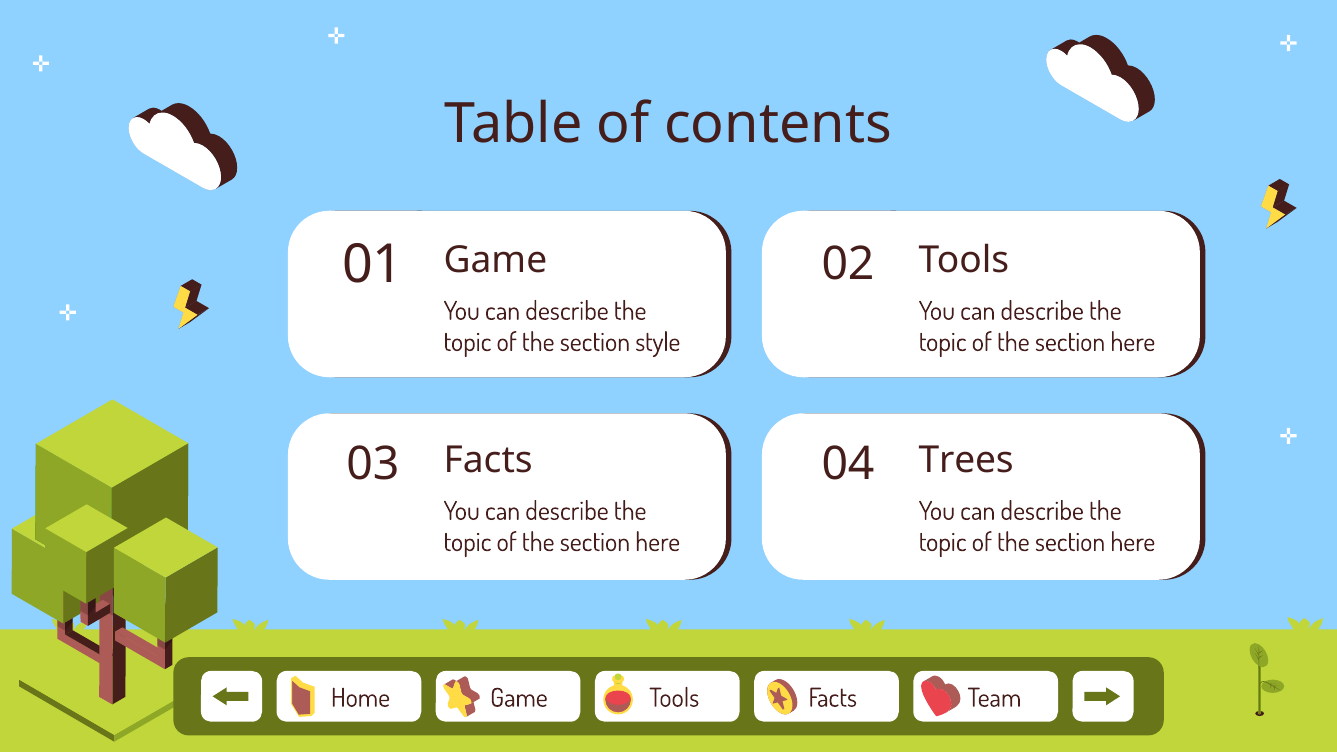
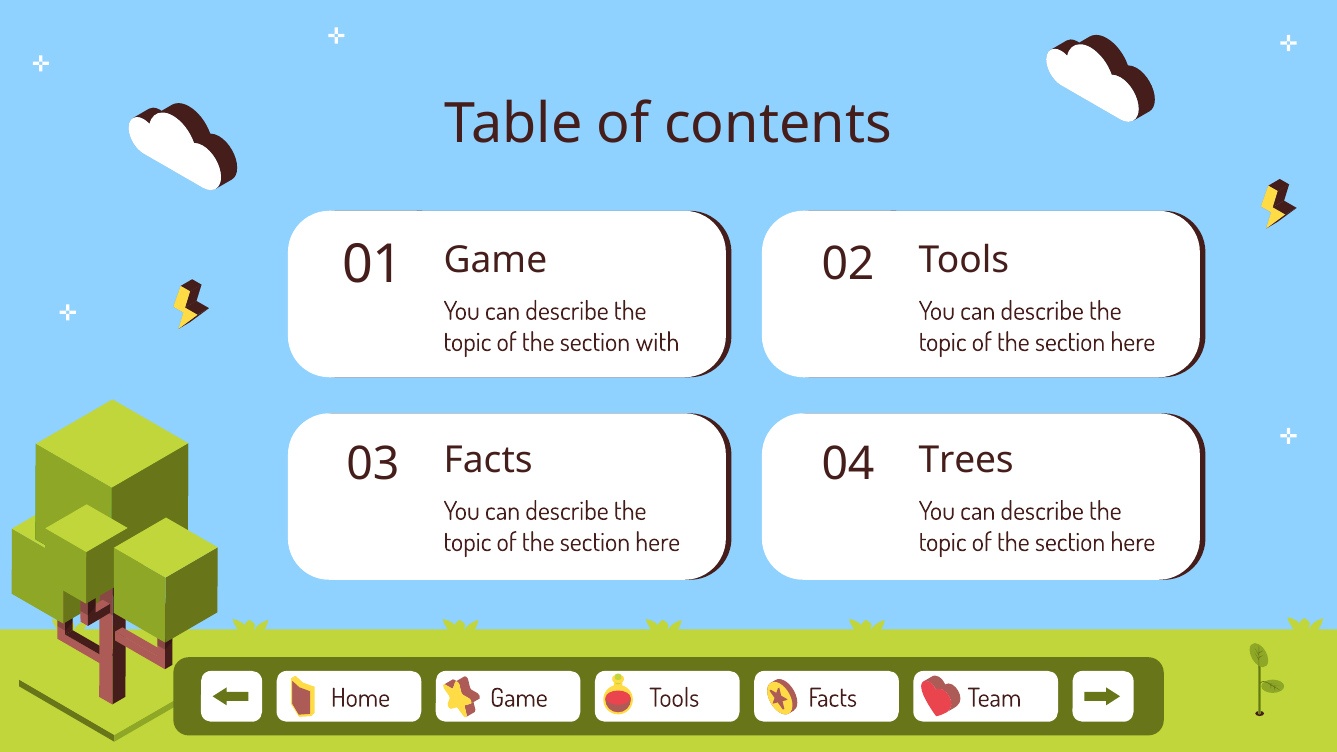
style: style -> with (658, 342)
